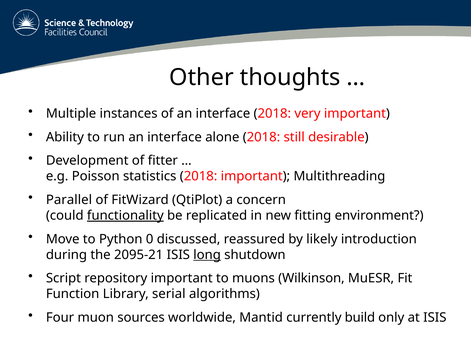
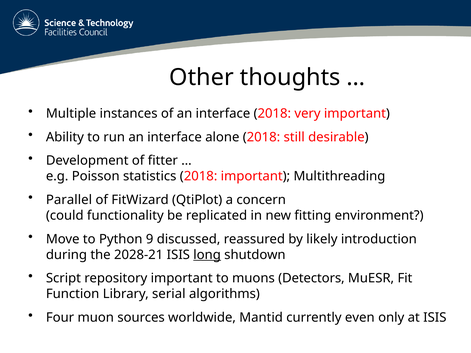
functionality underline: present -> none (125, 216)
0: 0 -> 9 (150, 239)
2095-21: 2095-21 -> 2028-21 (139, 255)
Wilkinson: Wilkinson -> Detectors (311, 278)
build: build -> even (360, 318)
